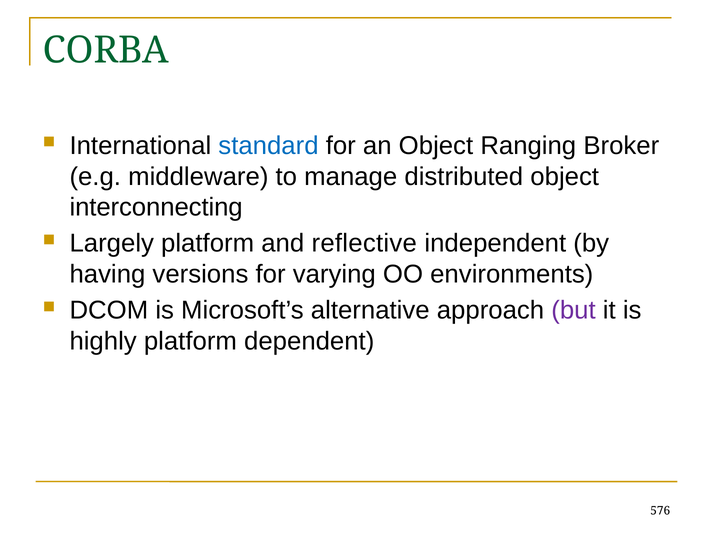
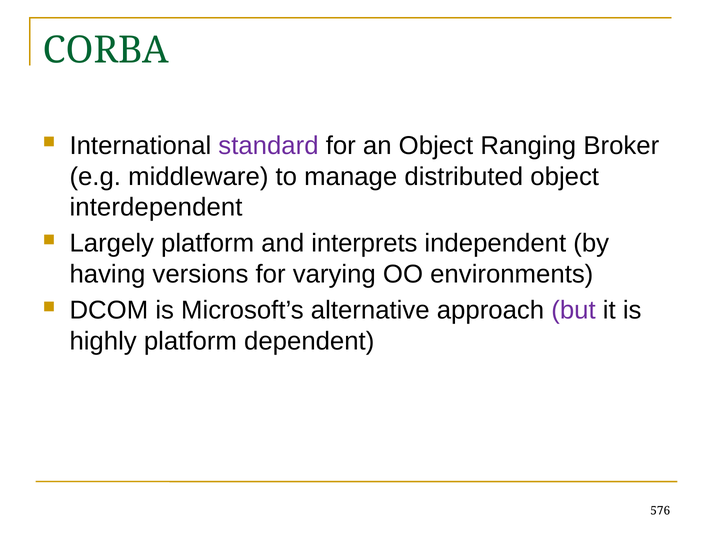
standard colour: blue -> purple (268, 146)
interconnecting: interconnecting -> interdependent (156, 207)
reflective: reflective -> interprets (364, 243)
